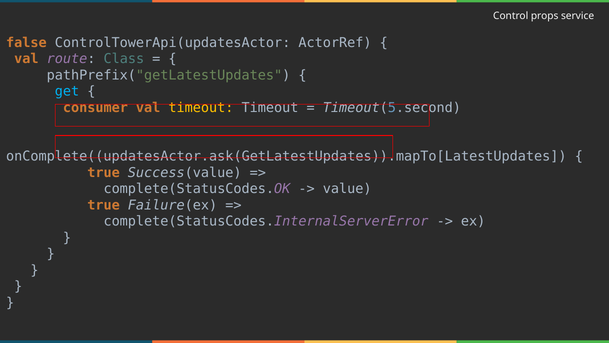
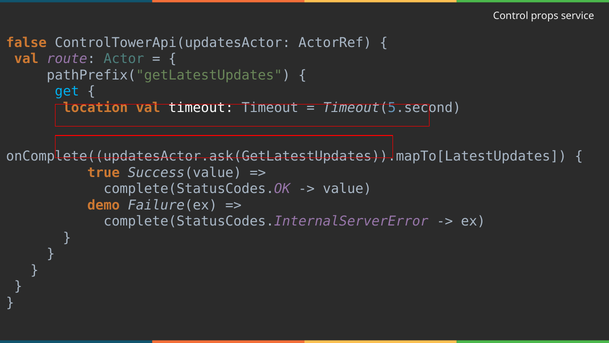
Class: Class -> Actor (124, 59)
consumer: consumer -> location (95, 107)
timeout colour: yellow -> white (201, 107)
true: true -> demo (104, 205)
